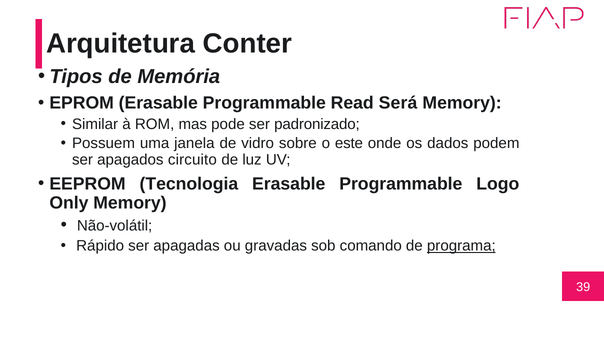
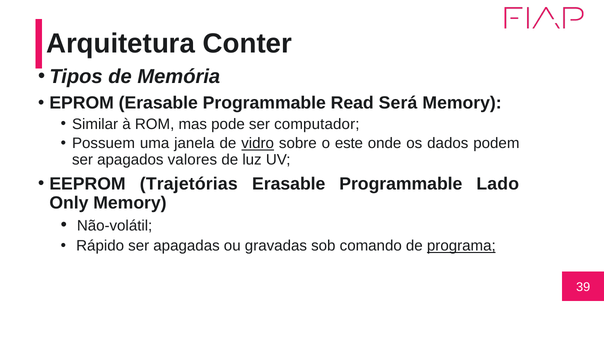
padronizado: padronizado -> computador (317, 124)
vidro underline: none -> present (258, 143)
circuito: circuito -> valores (192, 160)
Tecnologia: Tecnologia -> Trajetórias (189, 184)
Logo: Logo -> Lado (498, 184)
